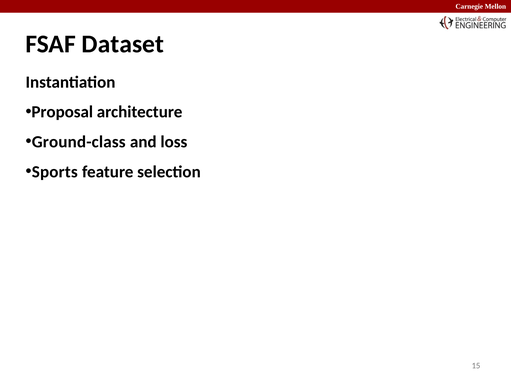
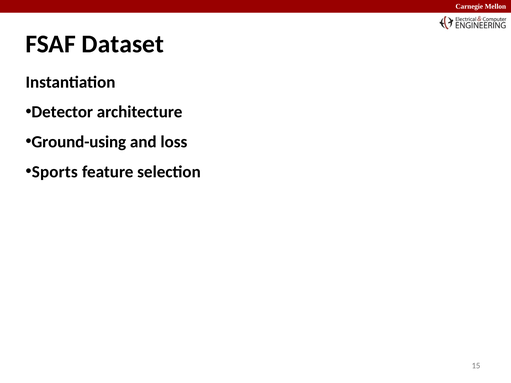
Proposal: Proposal -> Detector (62, 112)
Ground-class: Ground-class -> Ground-using (79, 142)
